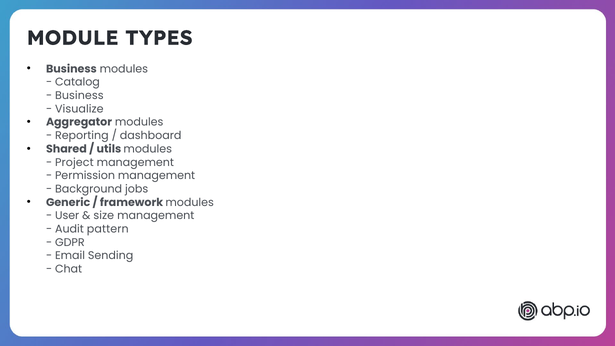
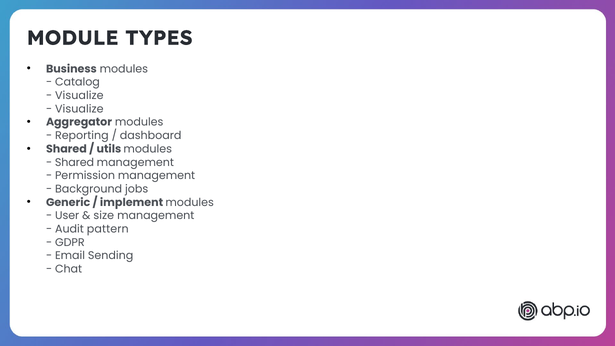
Business: Business -> Visualize (79, 96)
Project: Project -> Shared (74, 162)
framework: framework -> implement (132, 202)
